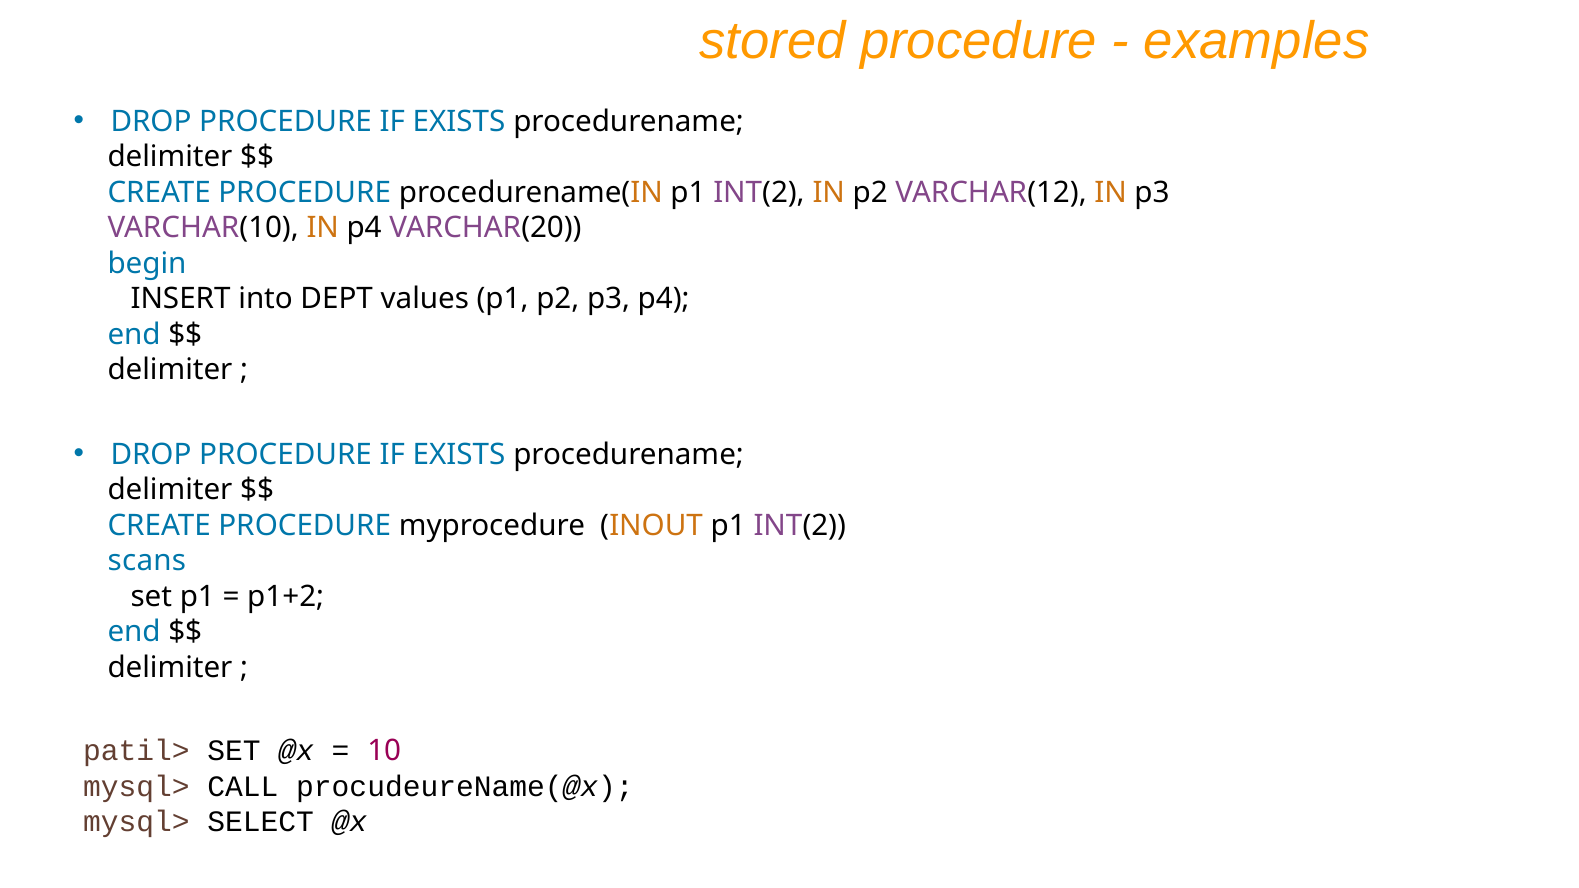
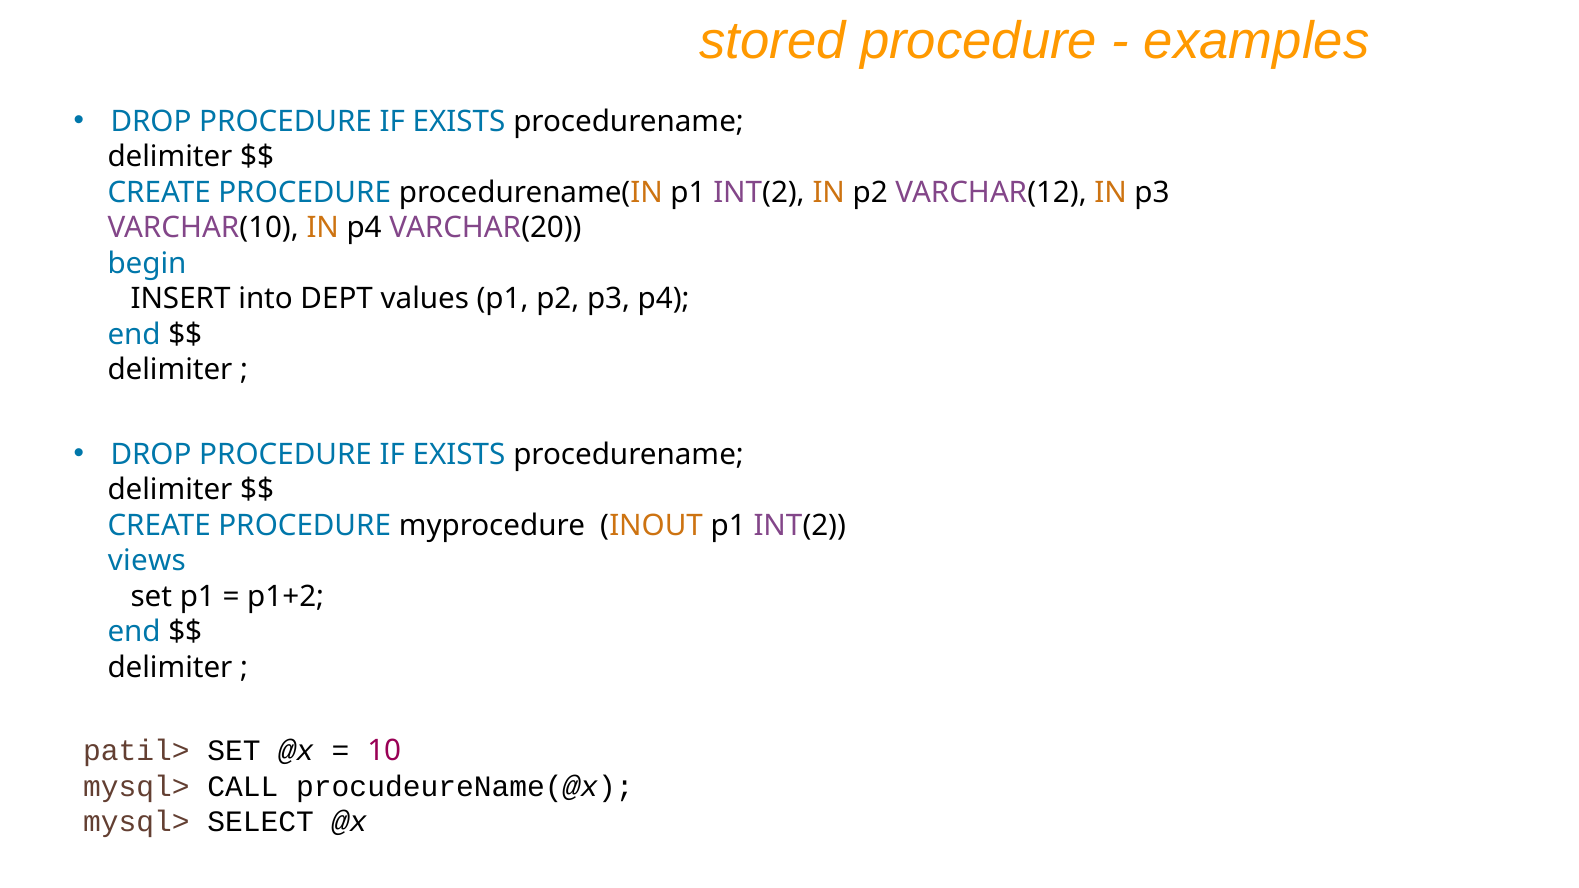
scans: scans -> views (147, 561)
